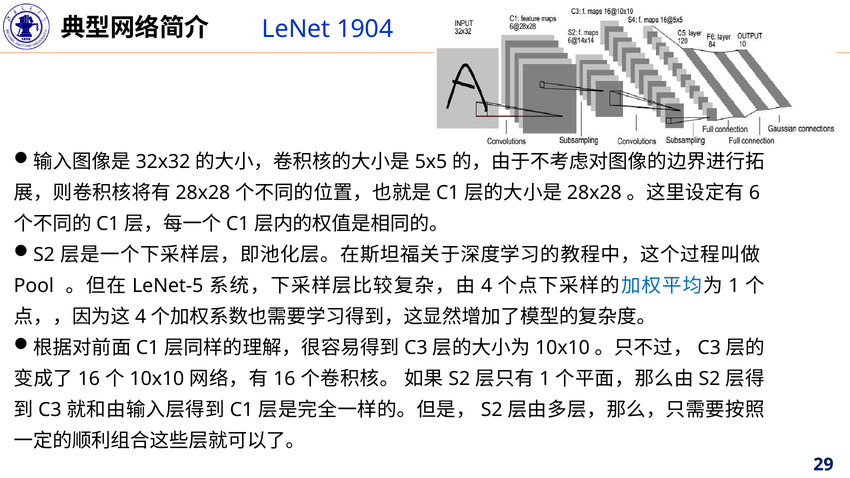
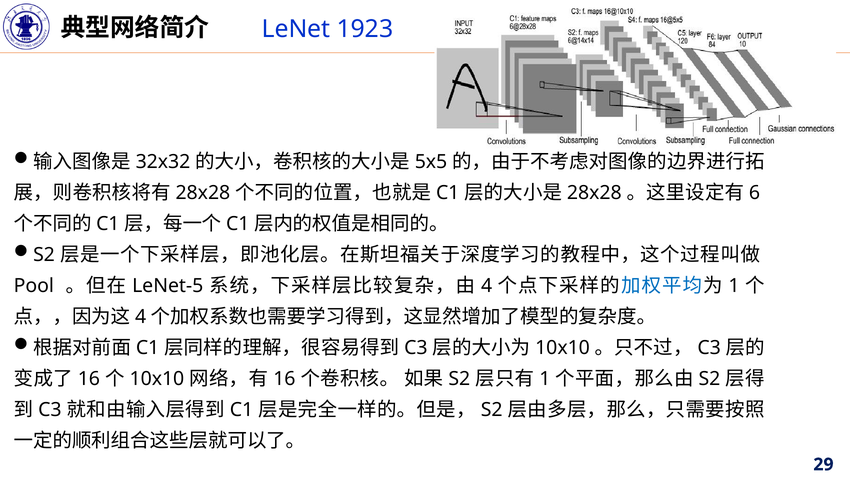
1904: 1904 -> 1923 (365, 29)
